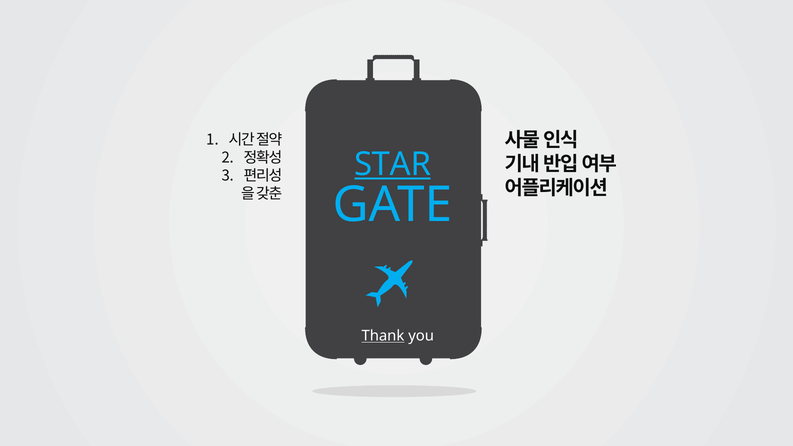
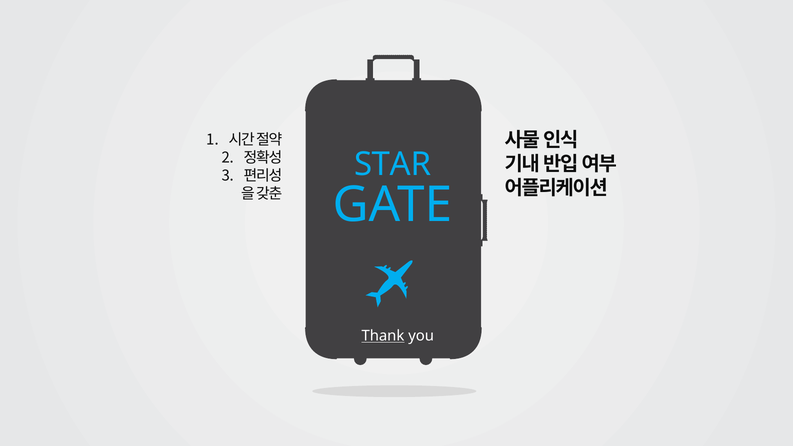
STAR underline: present -> none (393, 164)
